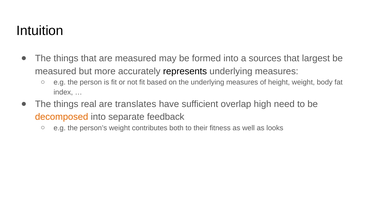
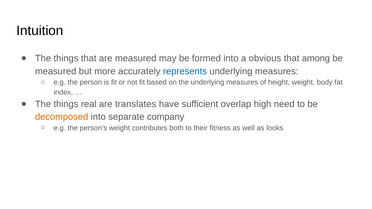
sources: sources -> obvious (265, 59)
largest: largest -> among (316, 59)
represents colour: black -> blue (185, 71)
feedback: feedback -> company (166, 117)
